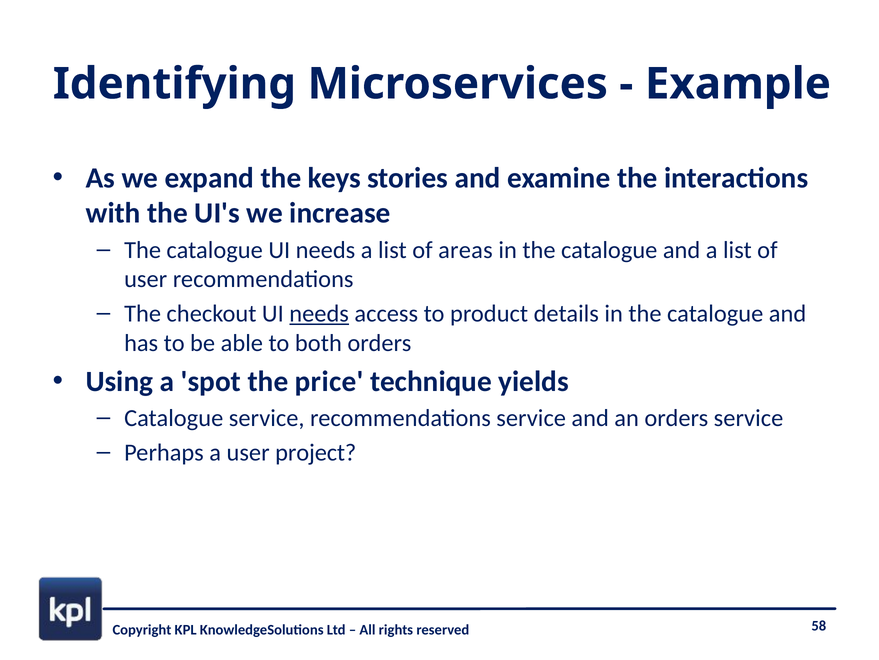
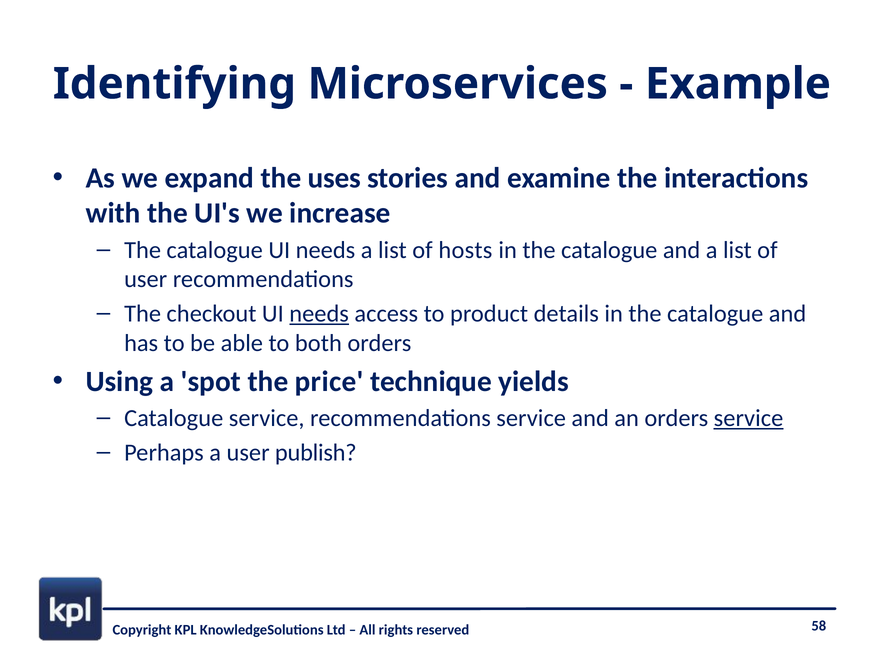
keys: keys -> uses (334, 178)
areas: areas -> hosts (465, 250)
service underline: none -> present (748, 418)
project: project -> publish (316, 452)
